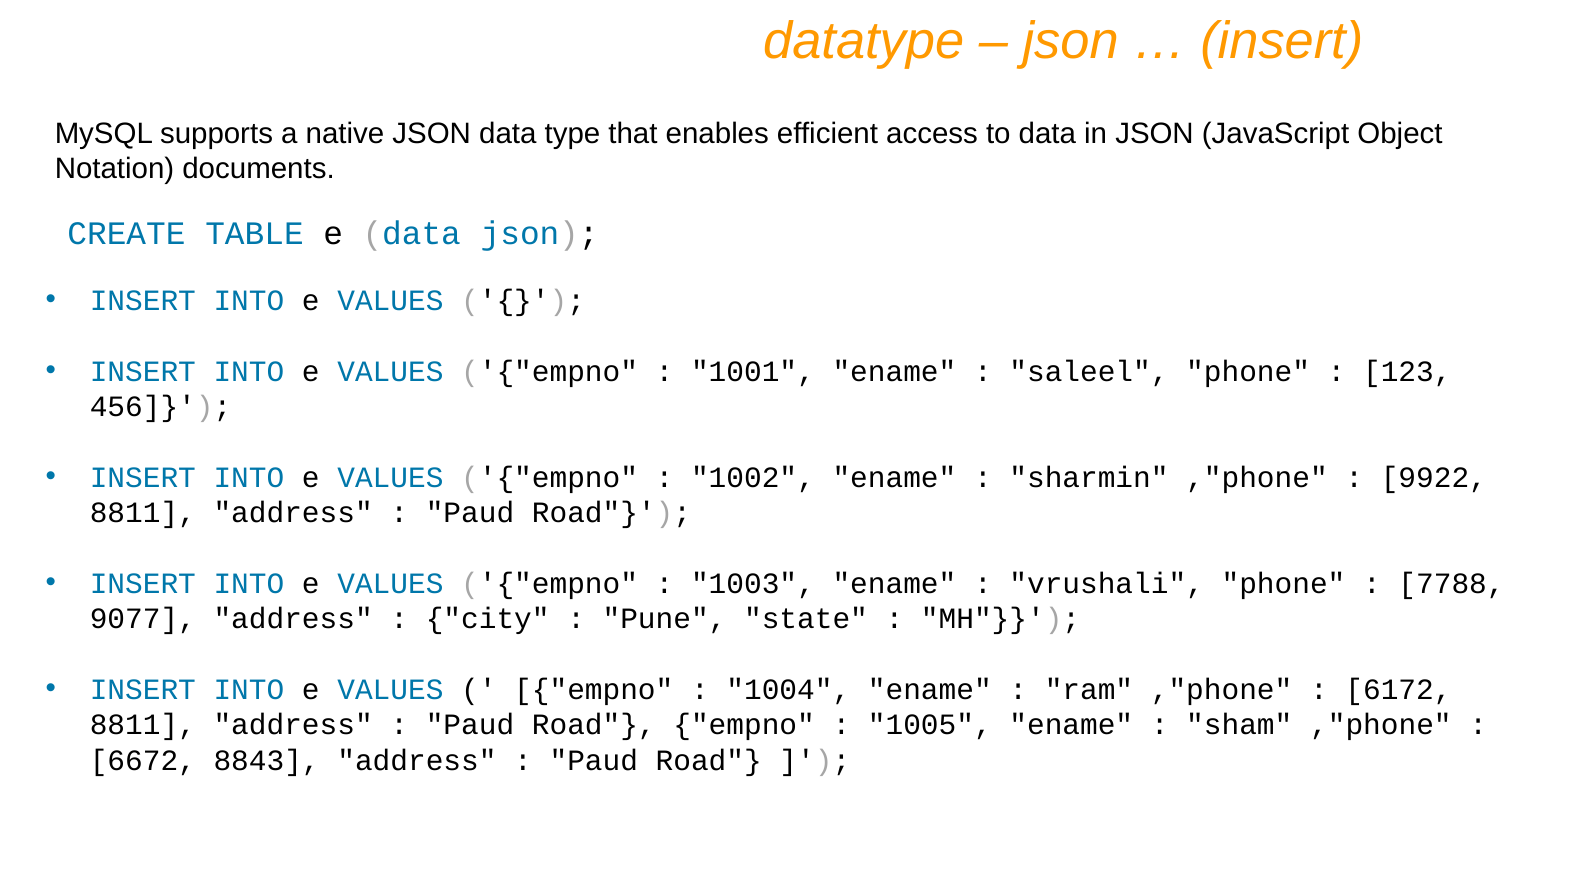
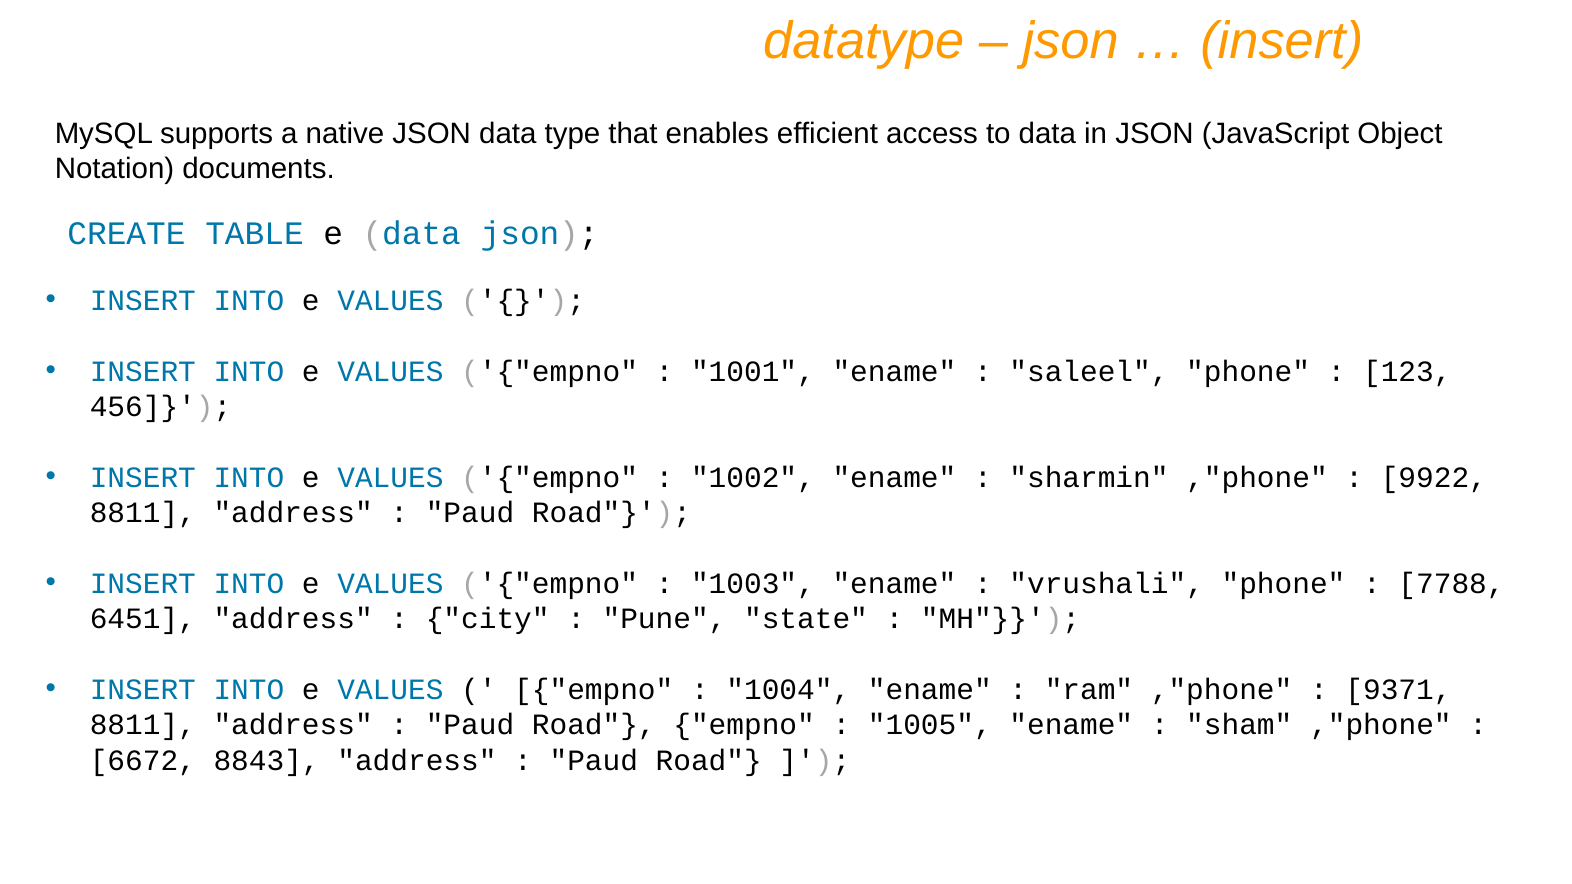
9077: 9077 -> 6451 (143, 619)
6172: 6172 -> 9371 (1398, 690)
